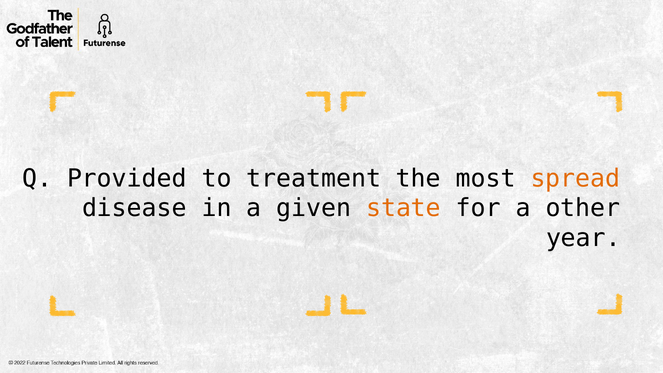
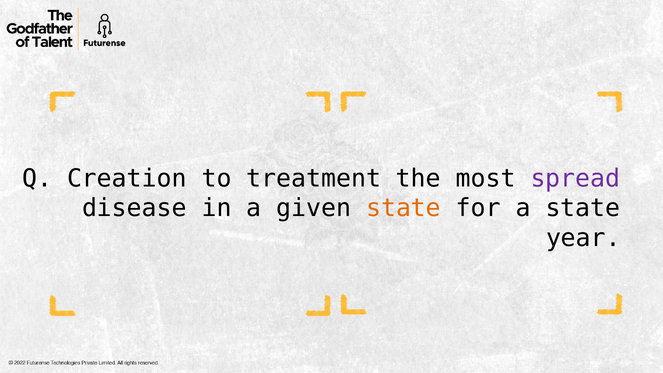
Provided: Provided -> Creation (127, 178)
spread colour: orange -> purple (575, 178)
a other: other -> state (583, 208)
